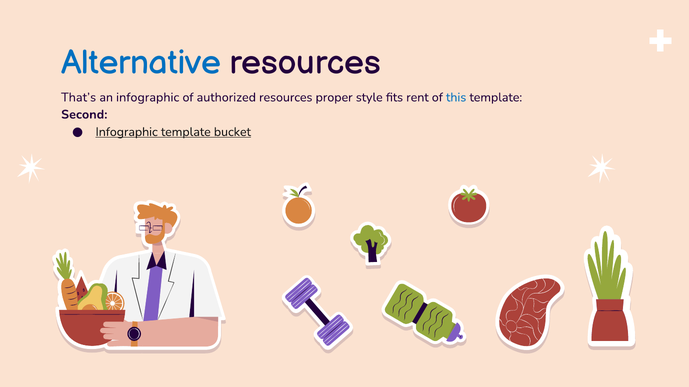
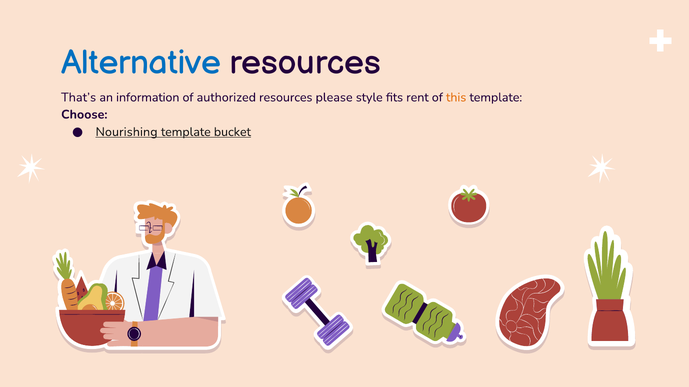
an infographic: infographic -> information (148, 97)
proper: proper -> please (334, 97)
this colour: blue -> orange (456, 97)
Second: Second -> Choose (84, 115)
Infographic: Infographic -> Nourishing (127, 132)
